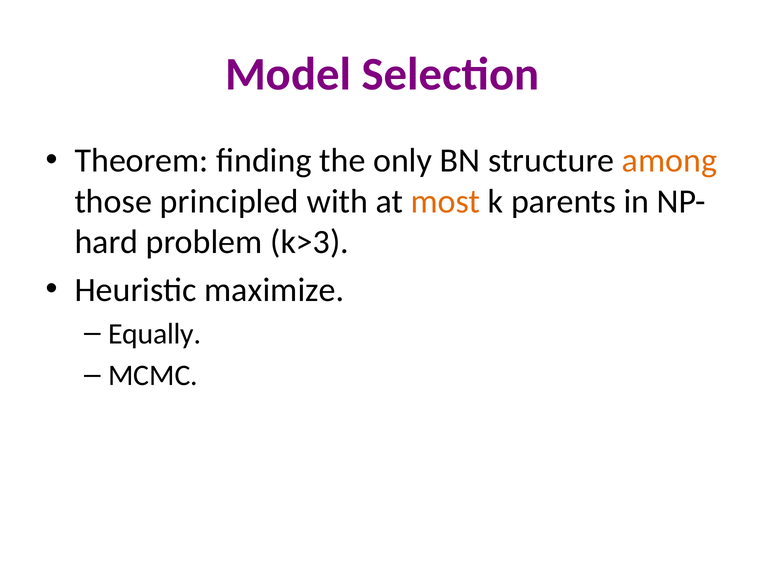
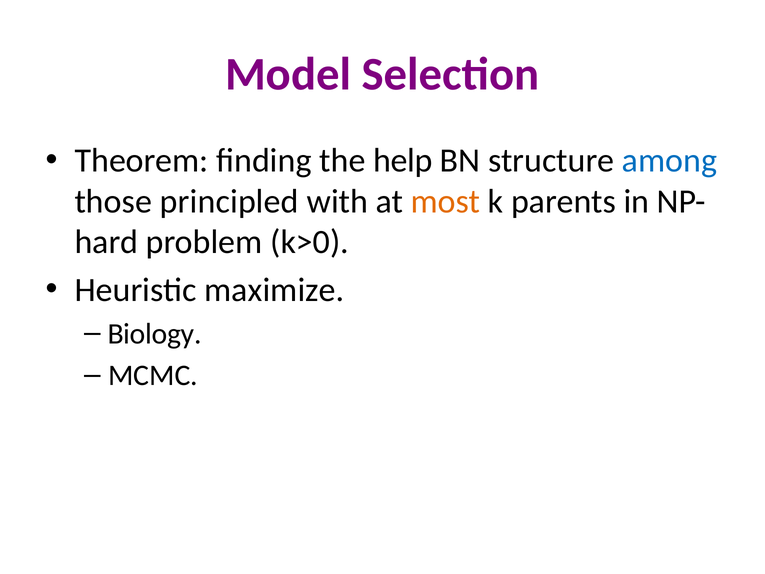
only: only -> help (403, 160)
among colour: orange -> blue (669, 160)
k>3: k>3 -> k>0 (310, 242)
Equally: Equally -> Biology (155, 334)
